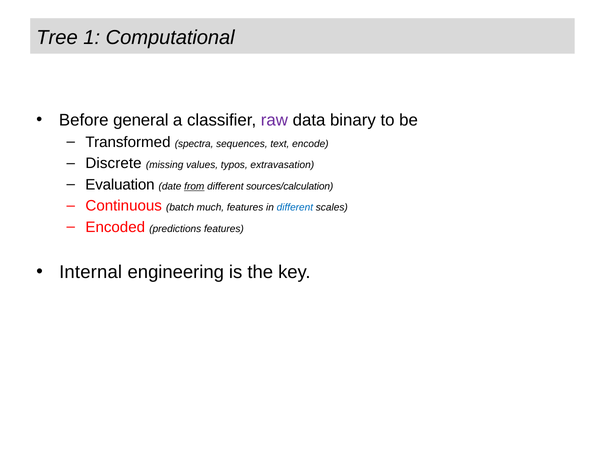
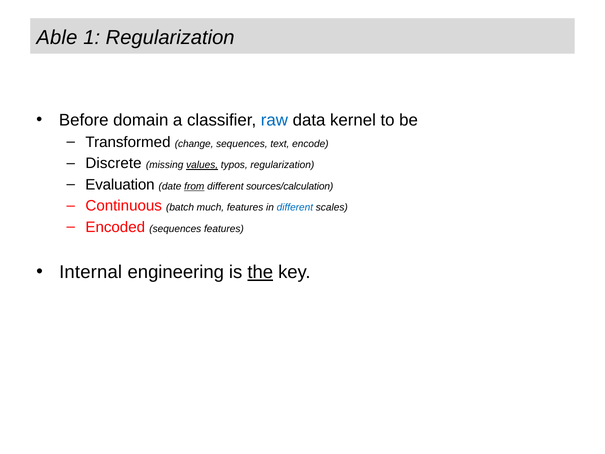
Tree: Tree -> Able (57, 37)
1 Computational: Computational -> Regularization (170, 37)
general: general -> domain (141, 120)
raw colour: purple -> blue (274, 120)
binary: binary -> kernel (353, 120)
spectra: spectra -> change (194, 144)
values underline: none -> present (202, 165)
typos extravasation: extravasation -> regularization (282, 165)
Encoded predictions: predictions -> sequences (175, 229)
the underline: none -> present (260, 272)
